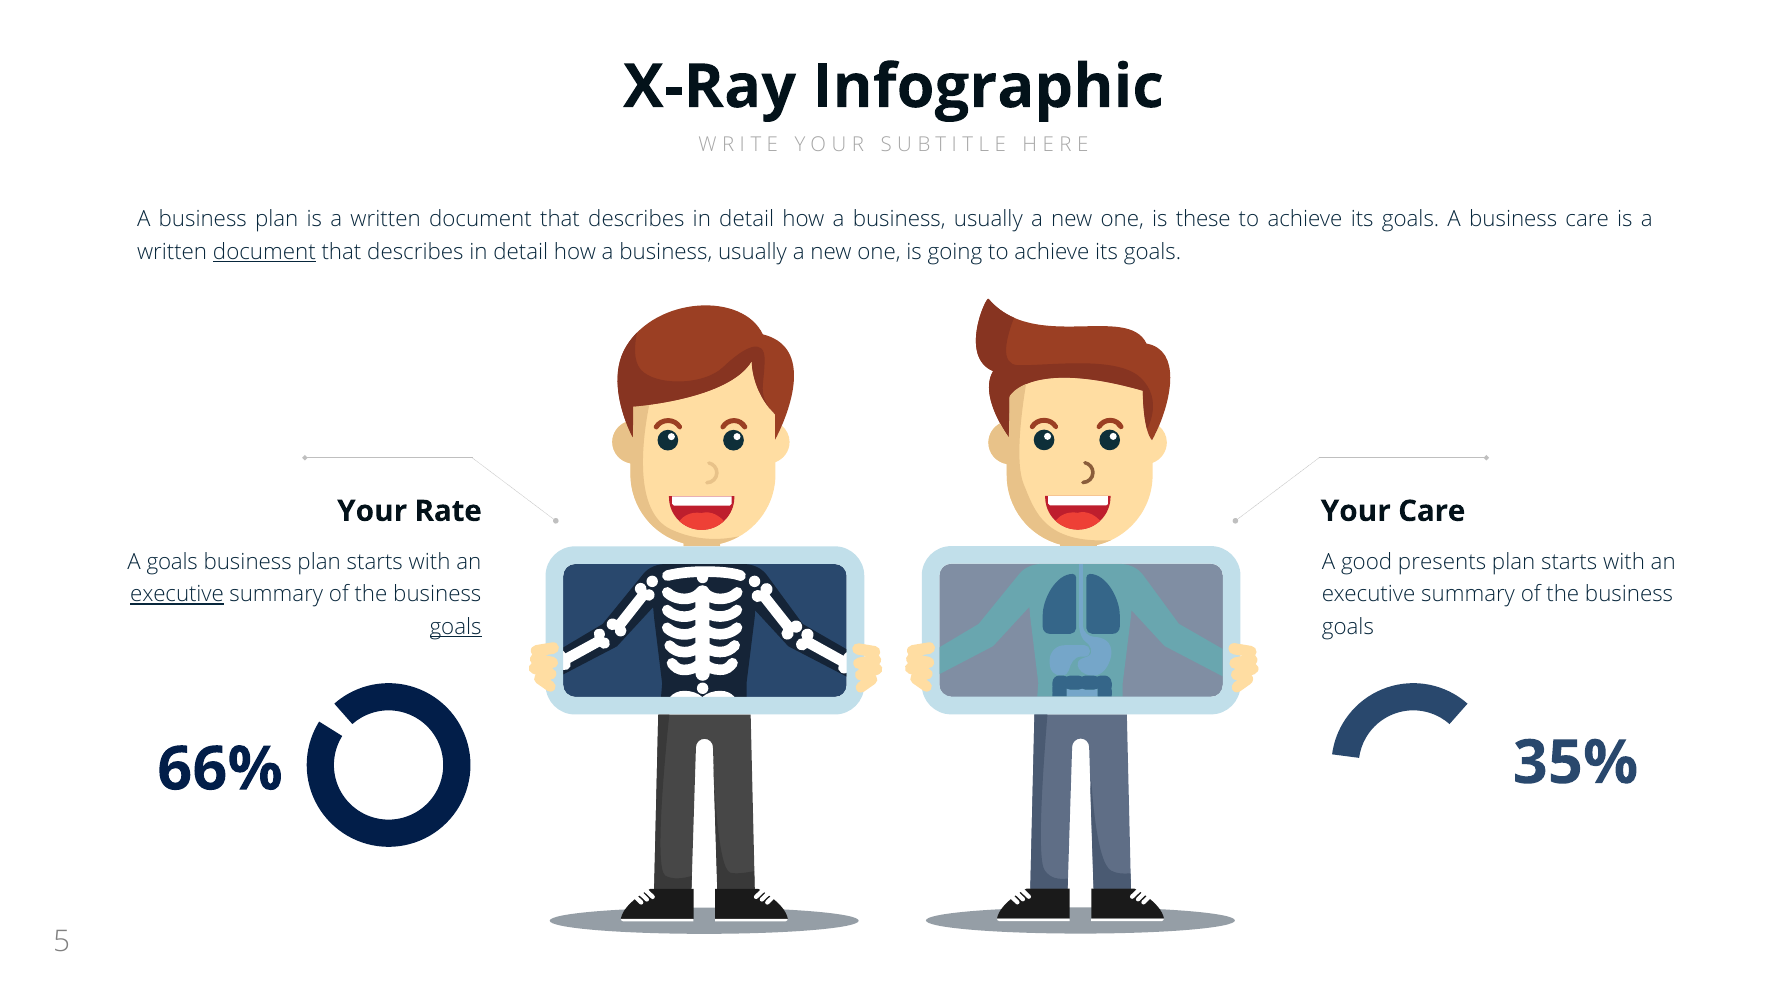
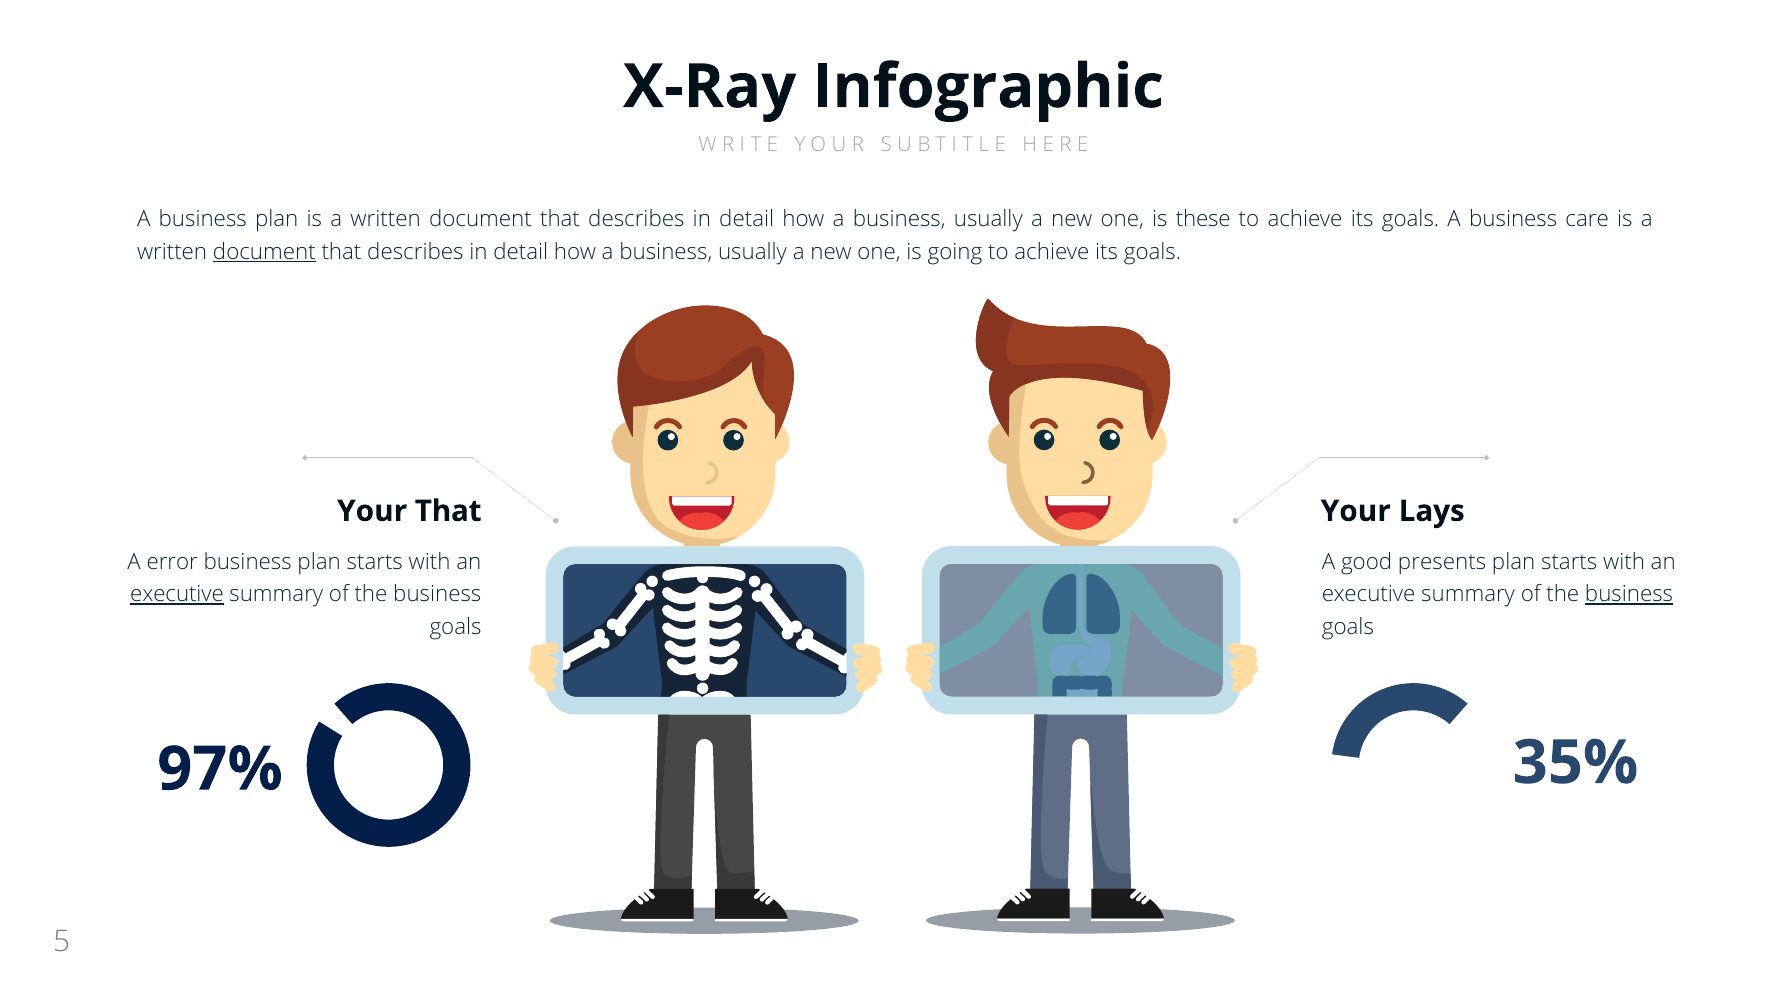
Your Rate: Rate -> That (448, 511)
Your Care: Care -> Lays (1432, 511)
A goals: goals -> error (172, 562)
business underline: none -> present (1629, 595)
goals underline: present -> none (456, 627)
66%: 66% -> 97% (220, 770)
